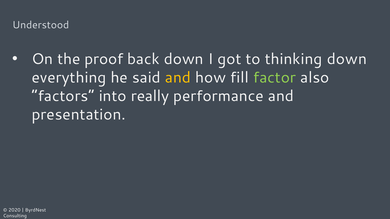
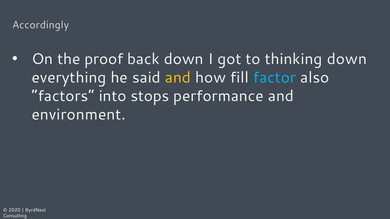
Understood: Understood -> Accordingly (41, 25)
factor colour: light green -> light blue (275, 78)
really: really -> stops (150, 96)
presentation: presentation -> environment (79, 115)
